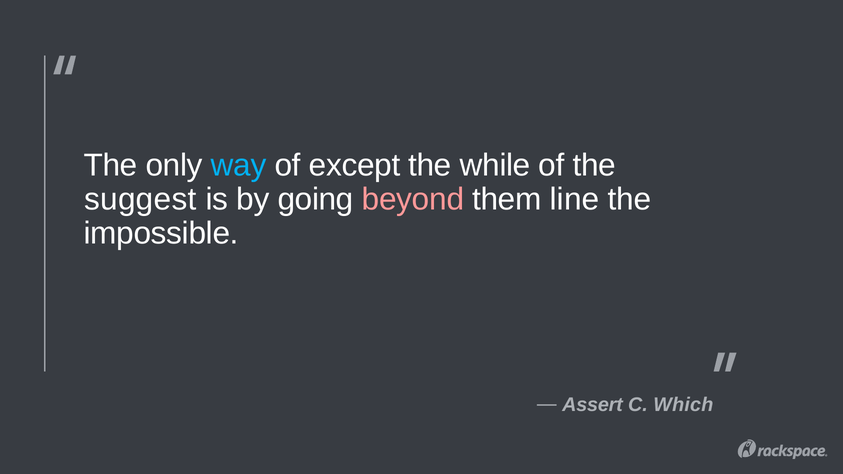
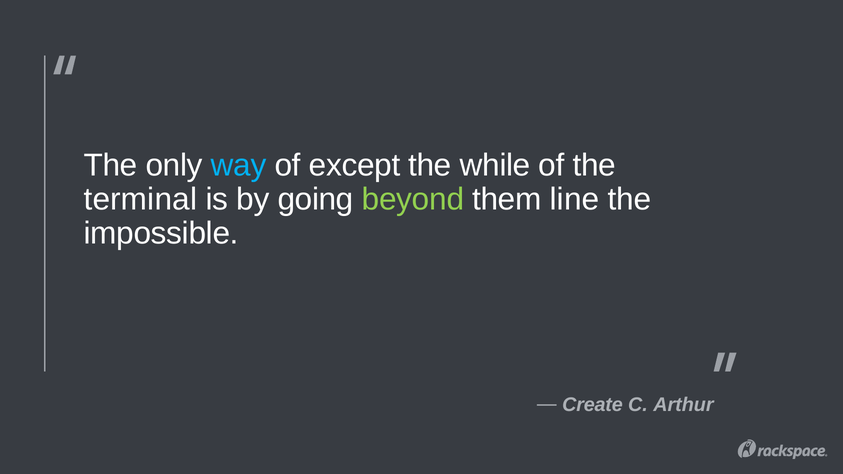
suggest: suggest -> terminal (140, 199)
beyond colour: pink -> light green (413, 199)
Assert: Assert -> Create (592, 405)
Which: Which -> Arthur (683, 405)
